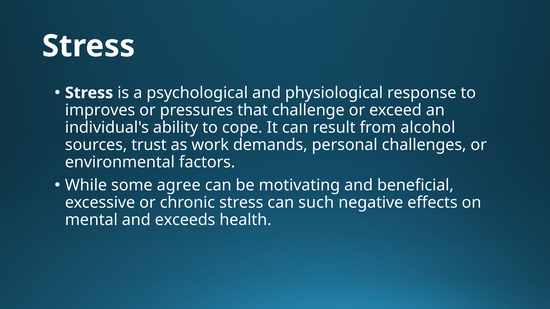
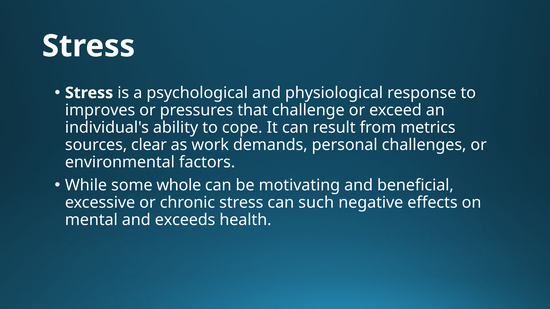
alcohol: alcohol -> metrics (428, 128)
trust: trust -> clear (149, 145)
agree: agree -> whole (179, 185)
